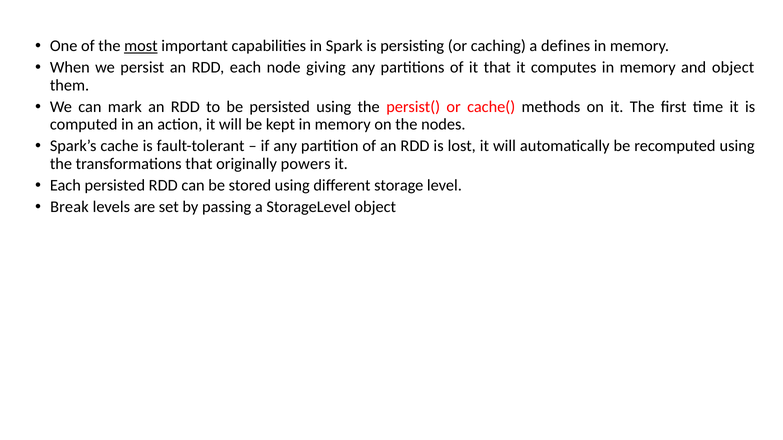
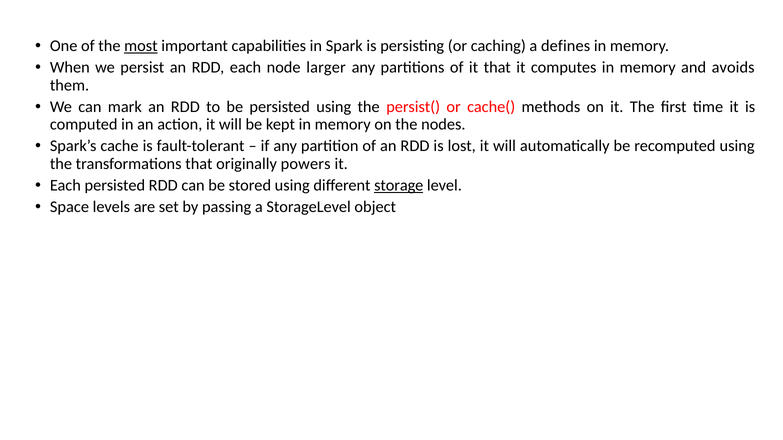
giving: giving -> larger (326, 68)
and object: object -> avoids (733, 68)
storage underline: none -> present (399, 186)
Break: Break -> Space (69, 207)
